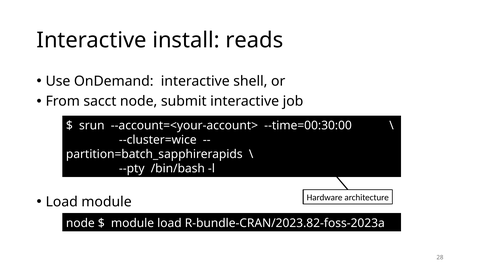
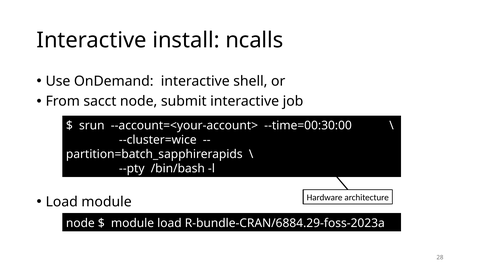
reads: reads -> ncalls (254, 40)
R-bundle-CRAN/2023.82-foss-2023a: R-bundle-CRAN/2023.82-foss-2023a -> R-bundle-CRAN/6884.29-foss-2023a (285, 223)
